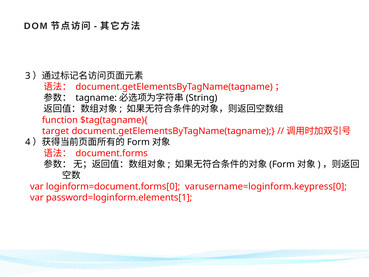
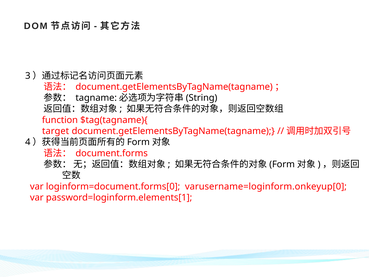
varusername=loginform.keypress[0: varusername=loginform.keypress[0 -> varusername=loginform.onkeyup[0 (266, 186)
